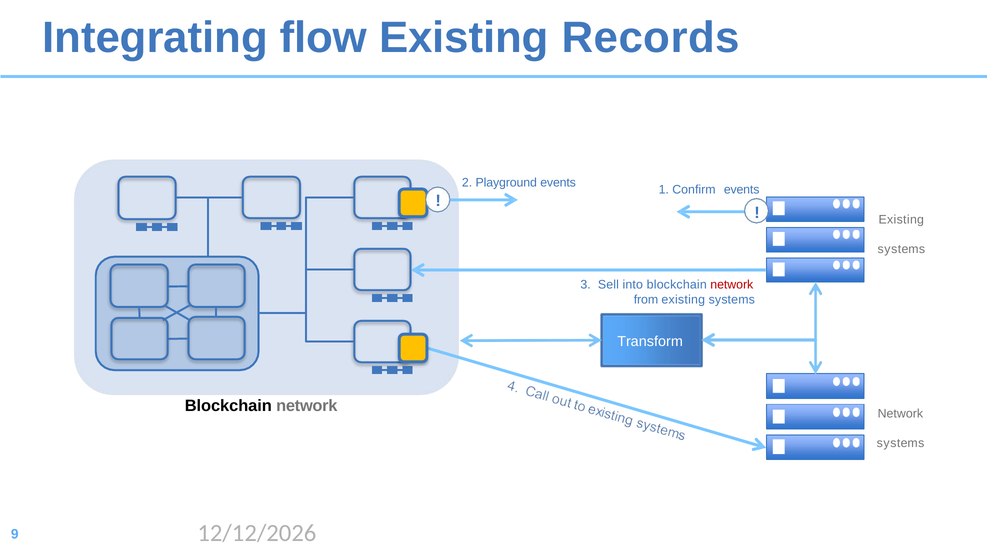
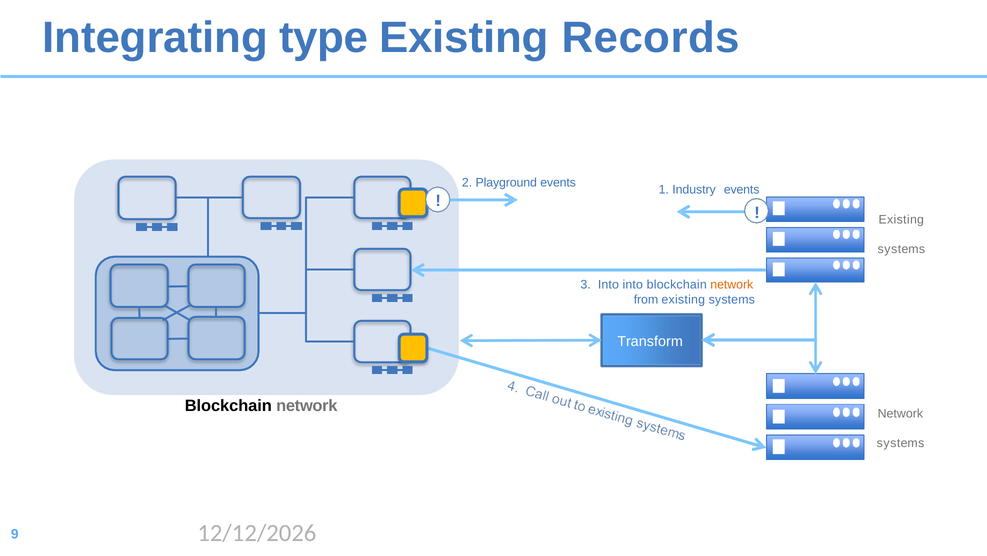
flow: flow -> type (324, 38)
Confirm: Confirm -> Industry (694, 190)
3 Sell: Sell -> Into (608, 285)
network colour: red -> orange (732, 285)
